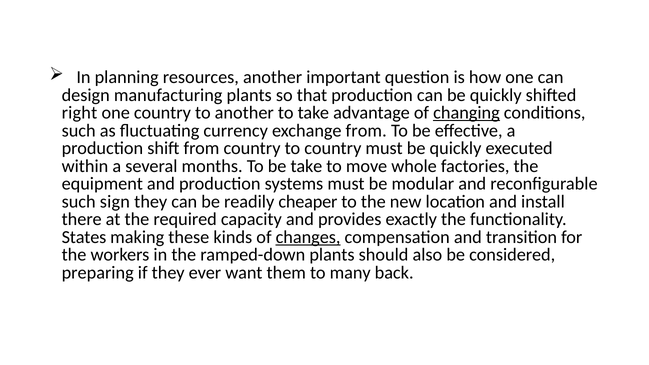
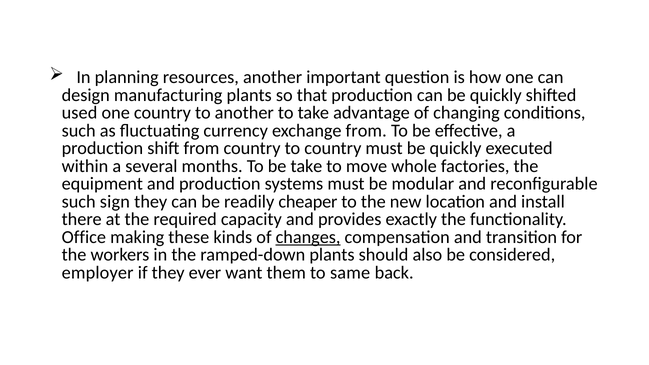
right: right -> used (80, 113)
changing underline: present -> none (466, 113)
States: States -> Office (84, 237)
preparing: preparing -> employer (98, 273)
many: many -> same (350, 273)
